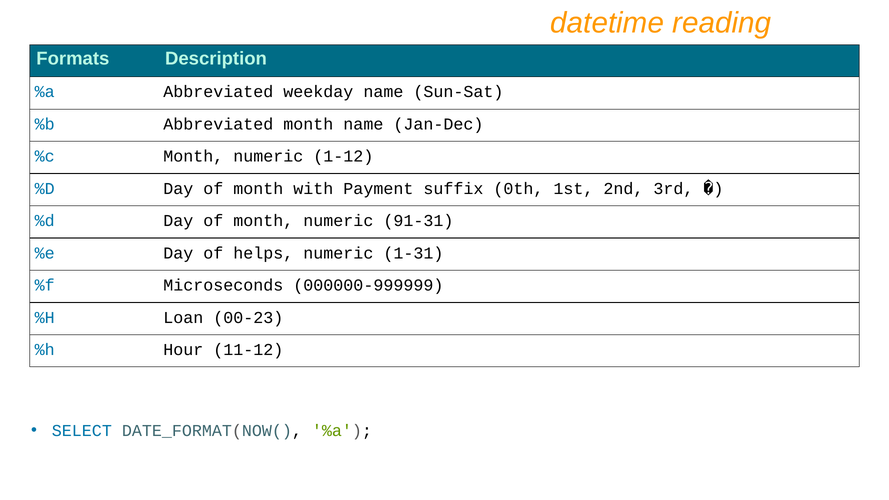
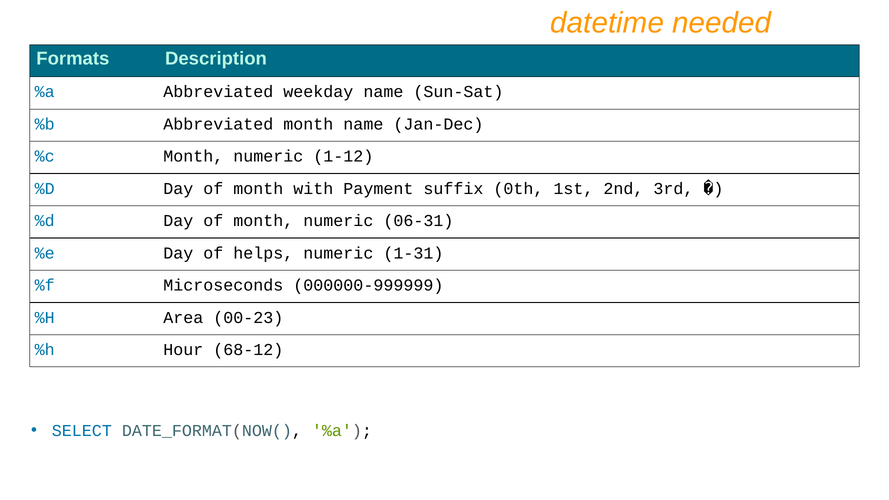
reading: reading -> needed (722, 23)
91-31: 91-31 -> 06-31 (418, 221)
Loan: Loan -> Area (183, 318)
11-12: 11-12 -> 68-12 (248, 350)
